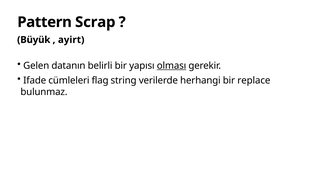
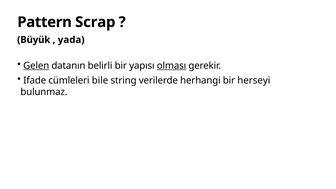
ayirt: ayirt -> yada (71, 40)
Gelen underline: none -> present (36, 66)
flag: flag -> bile (100, 80)
replace: replace -> herseyi (254, 80)
